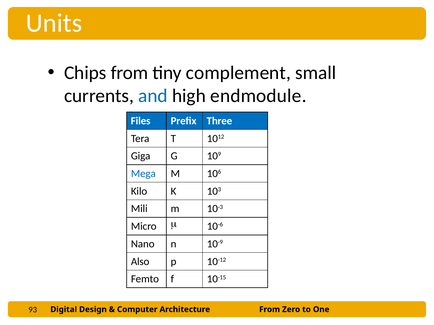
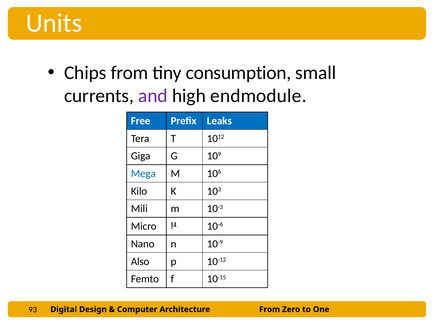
complement: complement -> consumption (239, 73)
and colour: blue -> purple (153, 96)
Files: Files -> Free (141, 121)
Three: Three -> Leaks (219, 121)
